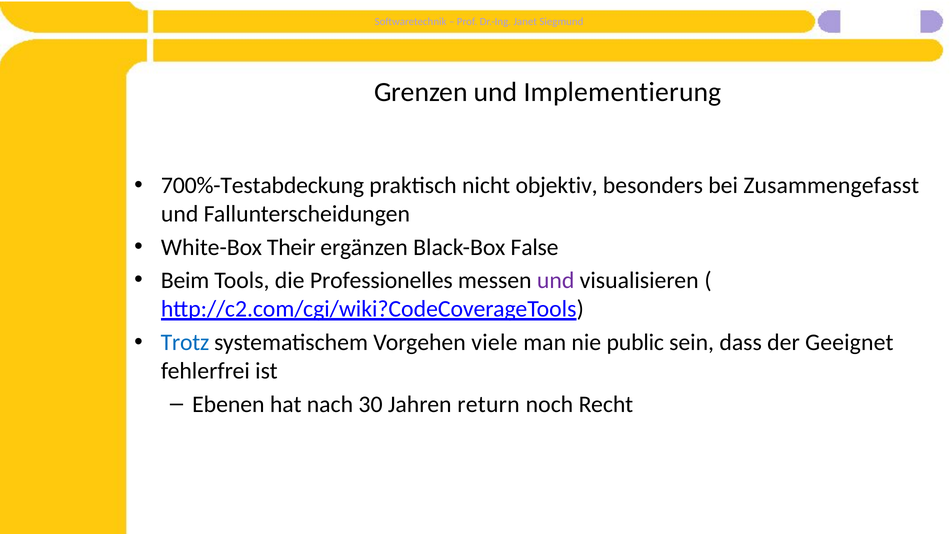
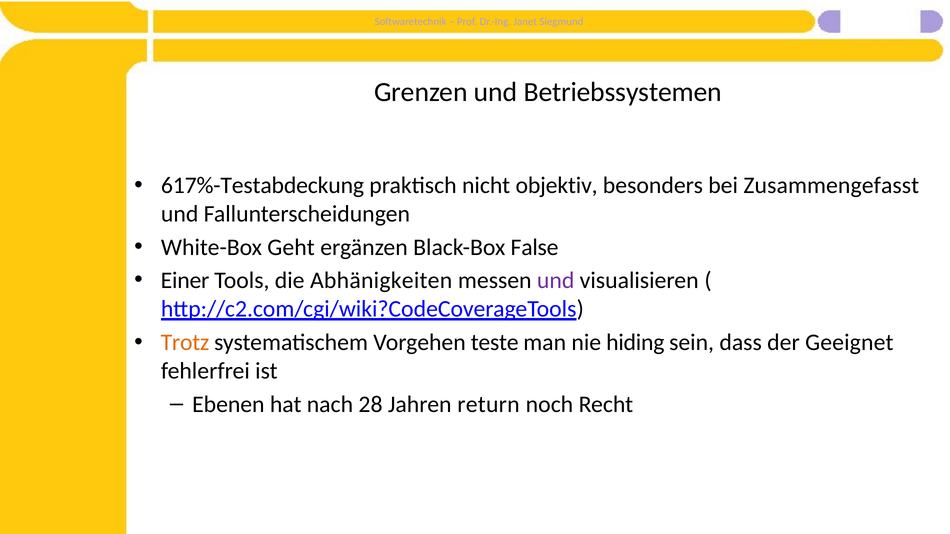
Implementierung: Implementierung -> Betriebssystemen (623, 92)
700%-Testabdeckung: 700%-Testabdeckung -> 617%-Testabdeckung (263, 186)
Their: Their -> Geht (291, 247)
Beim: Beim -> Einer (185, 281)
Professionelles: Professionelles -> Abhänigkeiten (381, 281)
Trotz colour: blue -> orange (185, 343)
viele: viele -> teste (495, 343)
public: public -> hiding (635, 343)
30: 30 -> 28 (371, 405)
